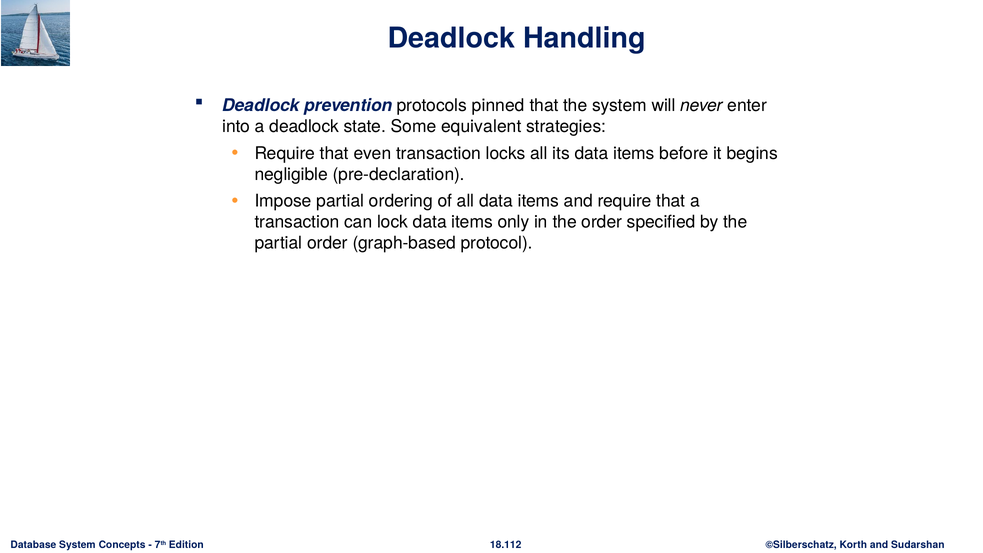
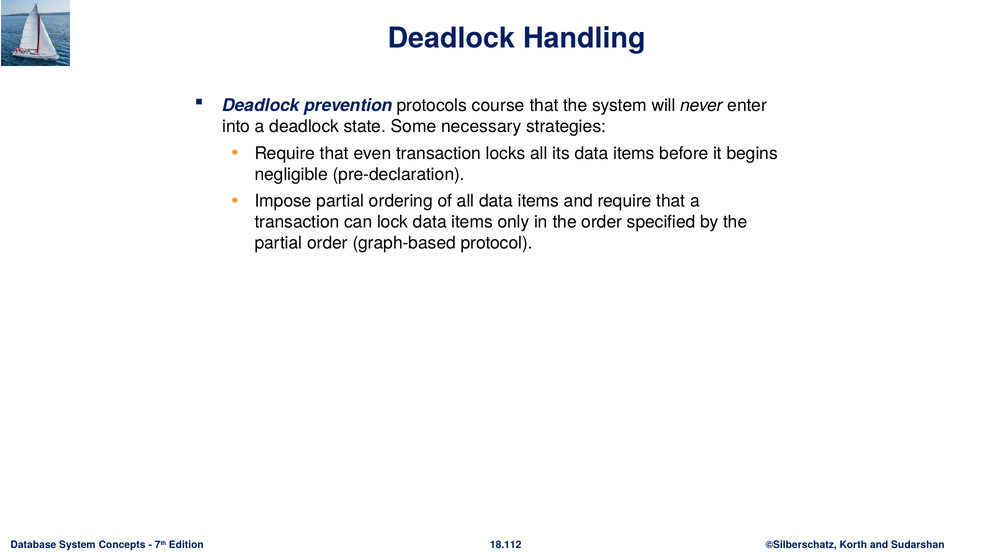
pinned: pinned -> course (498, 105)
equivalent: equivalent -> necessary (481, 126)
